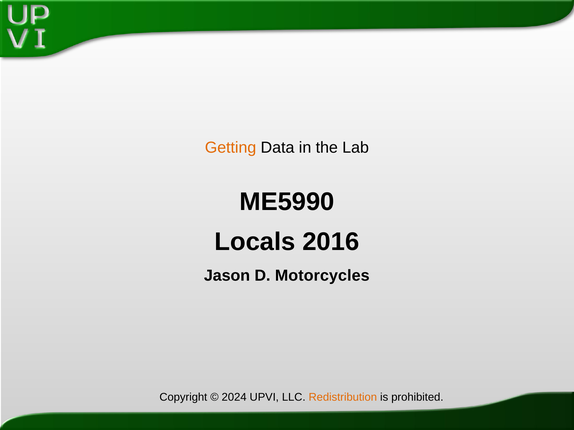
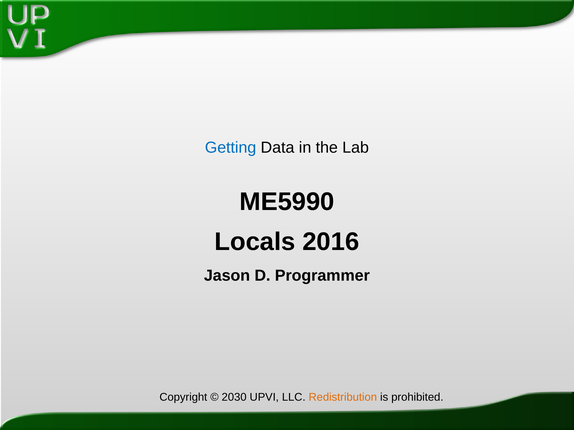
Getting colour: orange -> blue (231, 148)
Motorcycles: Motorcycles -> Programmer (322, 276)
2024: 2024 -> 2030 (234, 398)
